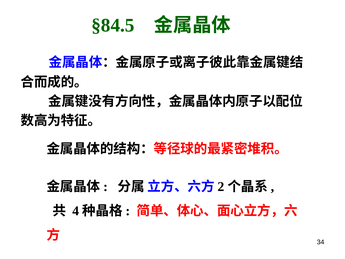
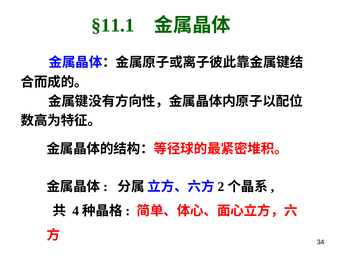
§84.5: §84.5 -> §11.1 (113, 25)
